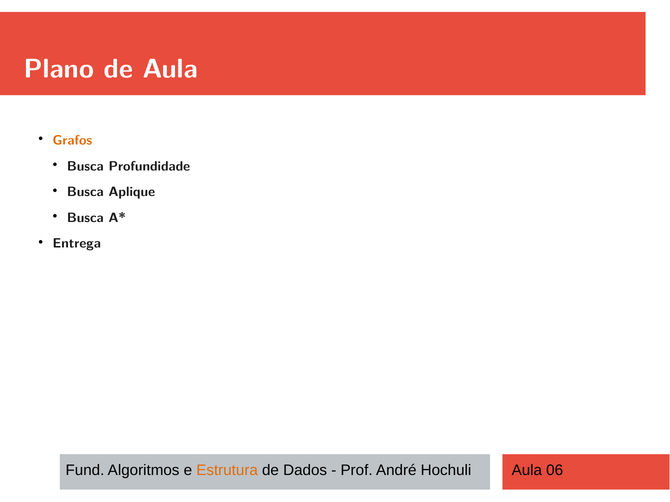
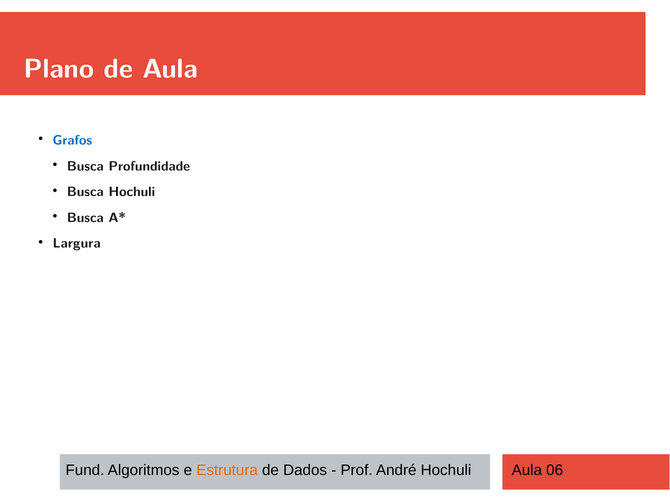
Grafos colour: orange -> blue (72, 141)
Busca Aplique: Aplique -> Hochuli (132, 192)
Entrega: Entrega -> Largura (77, 244)
